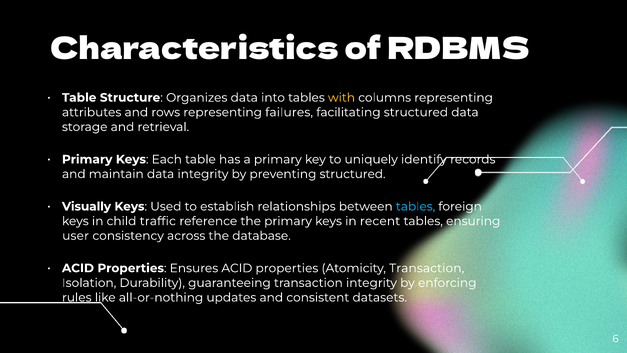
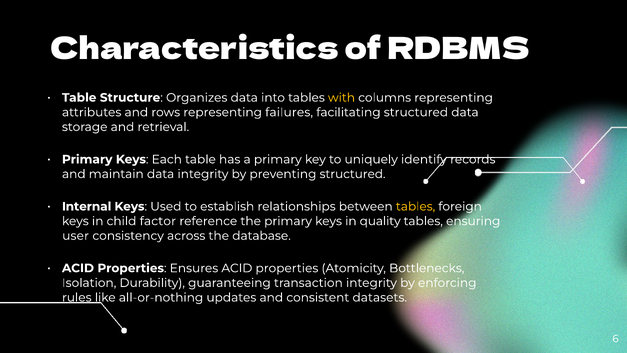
Visually: Visually -> Internal (87, 206)
tables colour: light blue -> yellow (416, 206)
traffic: traffic -> factor (158, 221)
recent: recent -> quality (380, 221)
Atomicity Transaction: Transaction -> Bottlenecks (427, 268)
